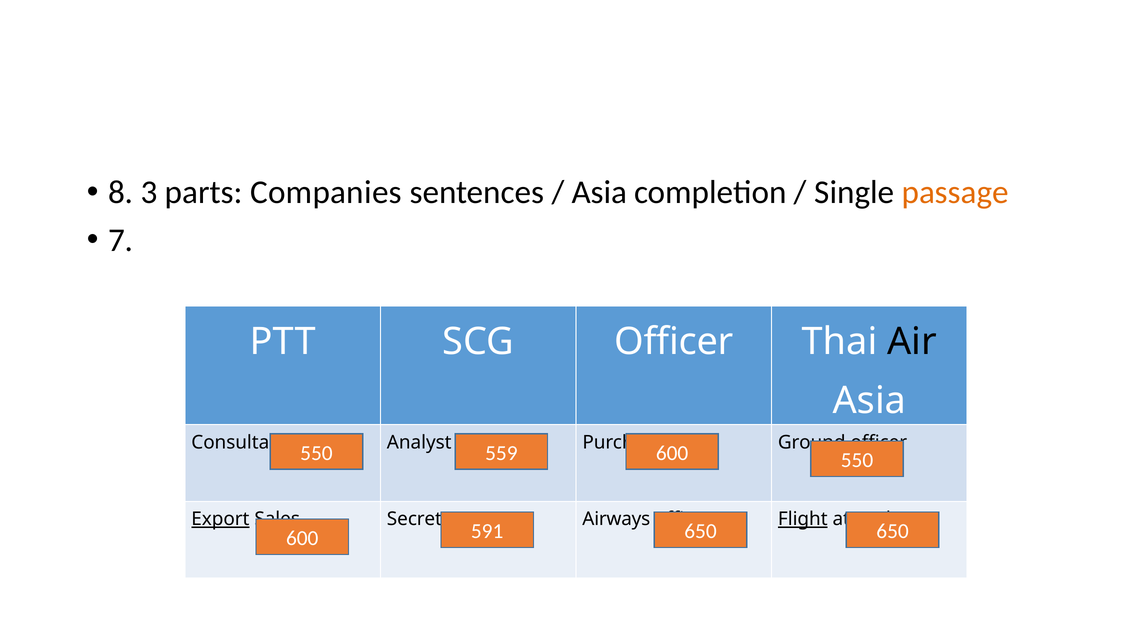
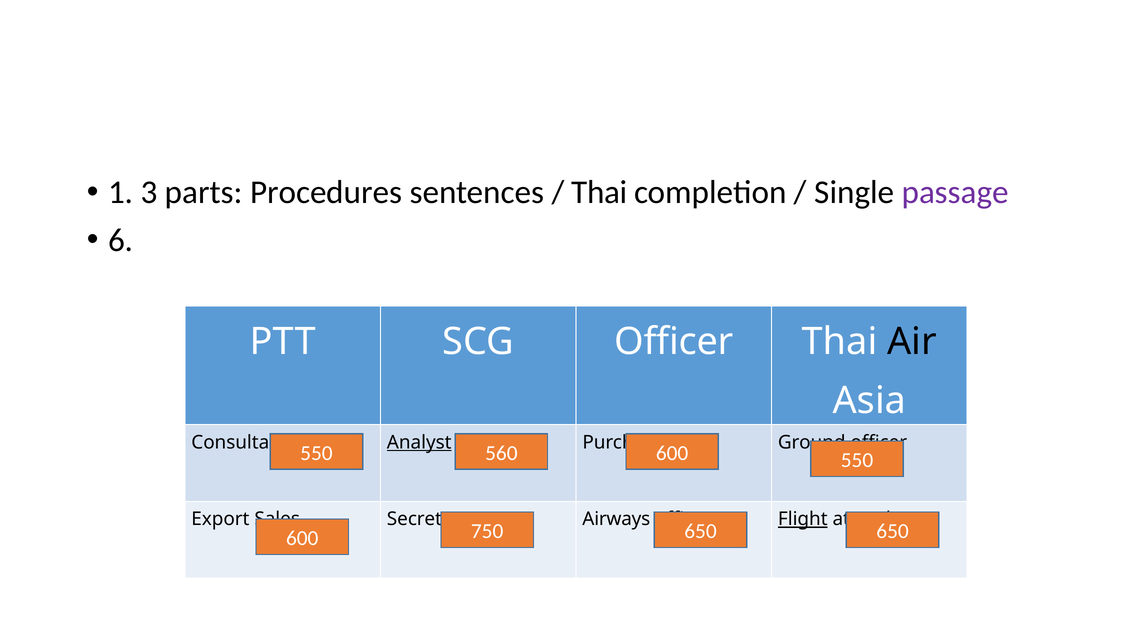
8: 8 -> 1 (121, 192)
Companies: Companies -> Procedures (326, 192)
Asia: Asia -> Thai (600, 192)
passage colour: orange -> purple (955, 192)
7: 7 -> 6 (121, 240)
Analyst underline: none -> present (419, 442)
559: 559 -> 560 (501, 453)
Export underline: present -> none (220, 519)
591: 591 -> 750 (487, 531)
